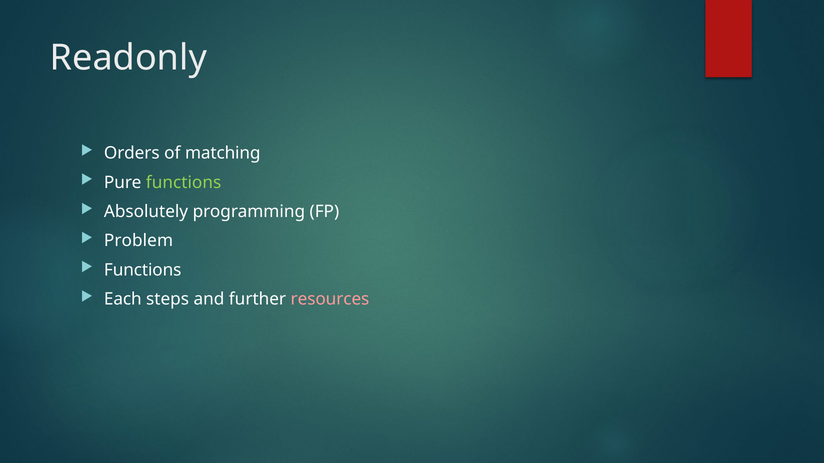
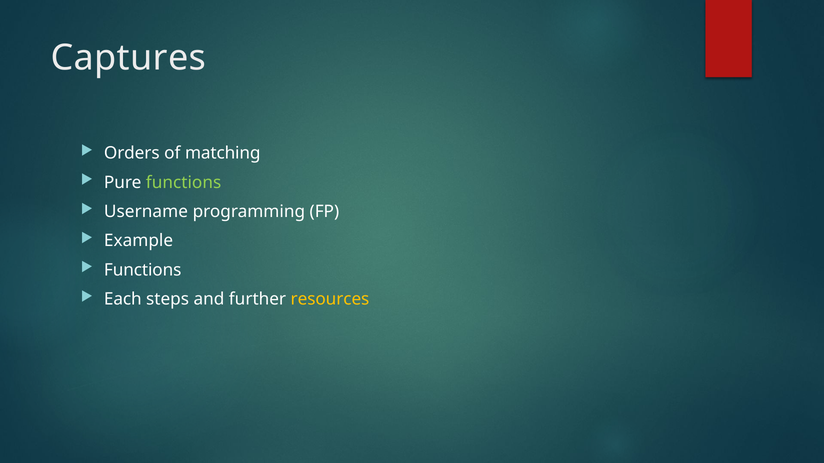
Readonly: Readonly -> Captures (128, 58)
Absolutely: Absolutely -> Username (146, 212)
Problem: Problem -> Example (139, 241)
resources colour: pink -> yellow (330, 299)
